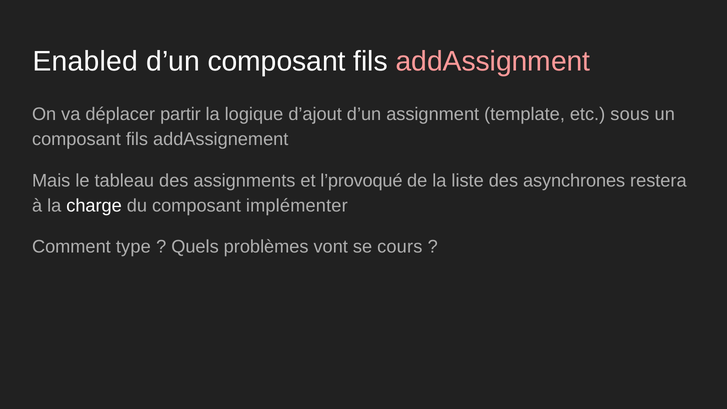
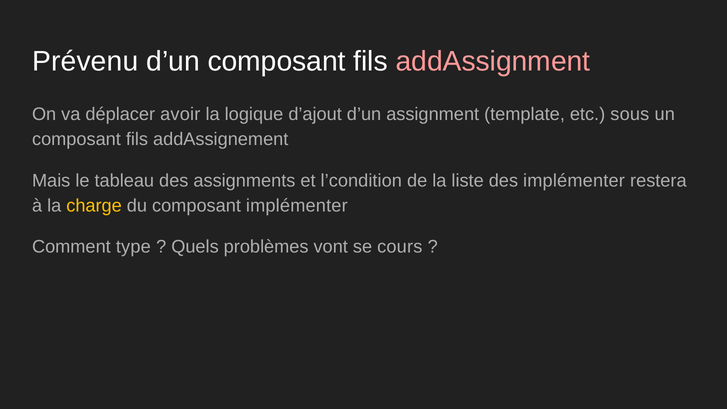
Enabled: Enabled -> Prévenu (85, 62)
partir: partir -> avoir (180, 114)
l’provoqué: l’provoqué -> l’condition (361, 181)
des asynchrones: asynchrones -> implémenter (574, 181)
charge colour: white -> yellow (94, 206)
